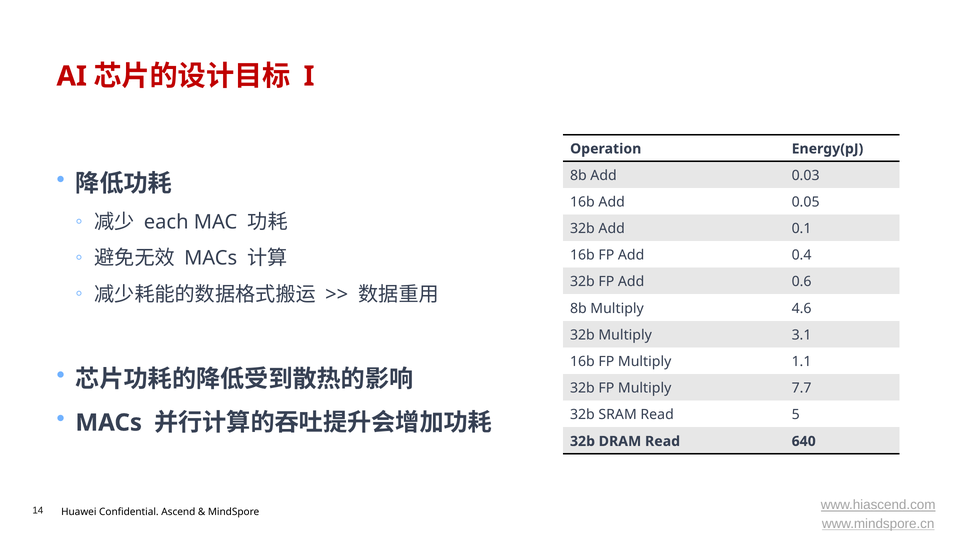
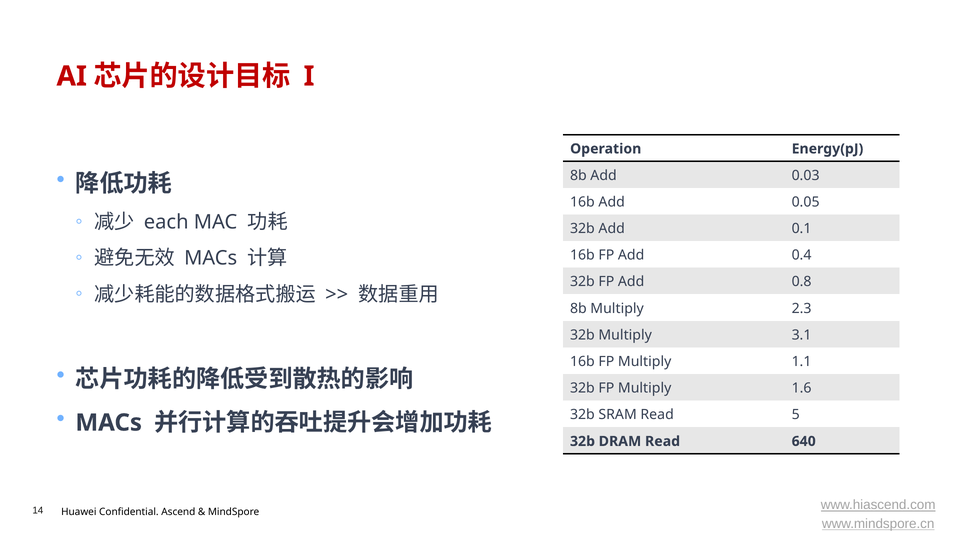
0.6: 0.6 -> 0.8 (802, 282)
4.6: 4.6 -> 2.3 (802, 308)
7.7: 7.7 -> 1.6 (802, 388)
